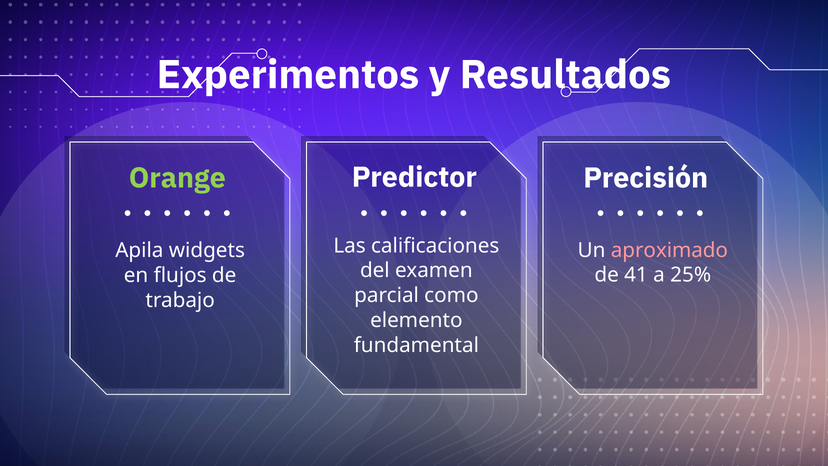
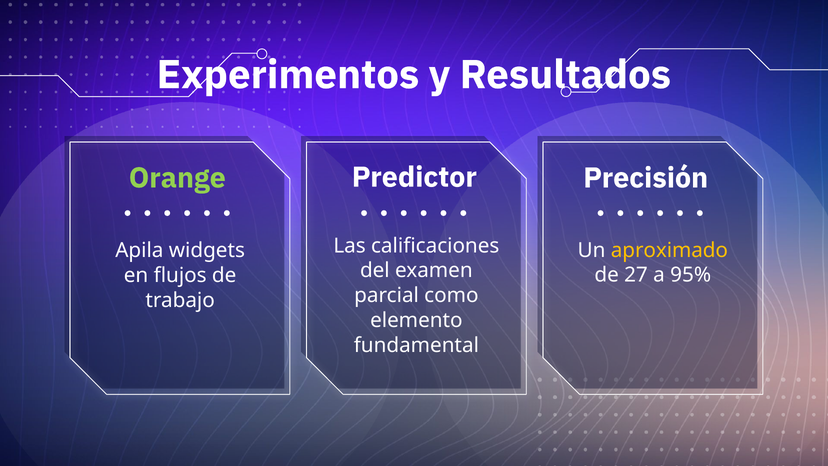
aproximado colour: pink -> yellow (669, 250)
41: 41 -> 27 (636, 275)
25%: 25% -> 95% (691, 275)
